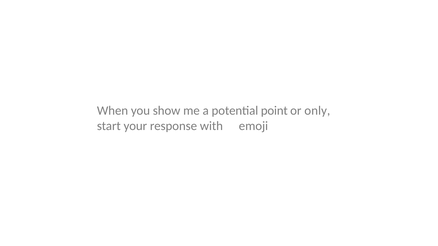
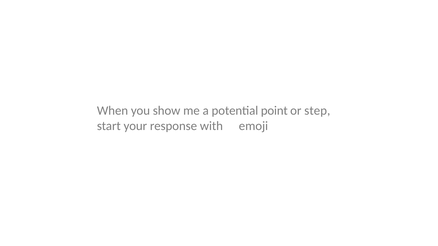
only: only -> step (317, 111)
